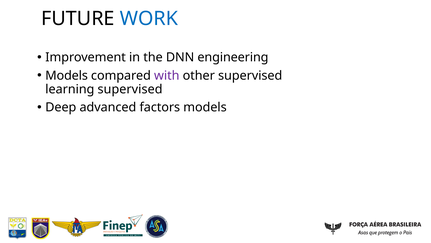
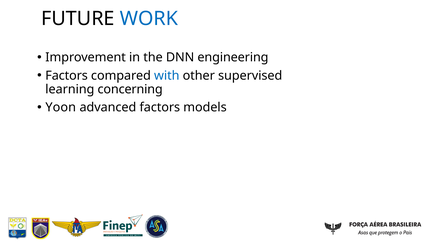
Models: Models -> Factors (67, 75)
with colour: purple -> blue (167, 75)
learning supervised: supervised -> concerning (130, 89)
Deep: Deep -> Yoon (61, 107)
